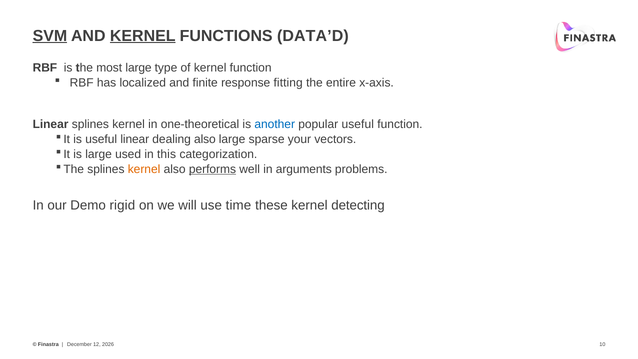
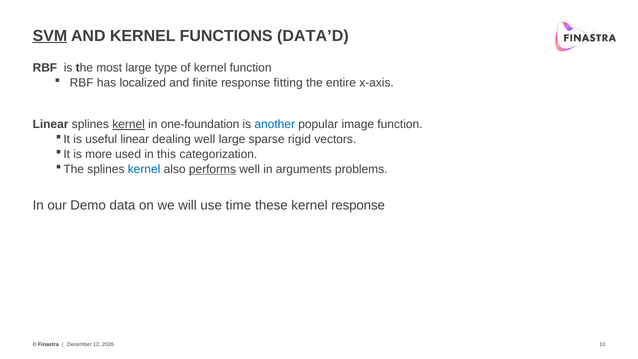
KERNEL underline: present -> none (143, 36)
kernel underline: none -> present (129, 124)
one-theoretical: one-theoretical -> one-foundation (200, 124)
popular useful: useful -> image (358, 124)
dealing also: also -> well (205, 139)
your: your -> rigid (299, 139)
is large: large -> more (99, 154)
kernel colour: orange -> blue (144, 169)
rigid: rigid -> data (122, 205)
kernel detecting: detecting -> response (358, 205)
